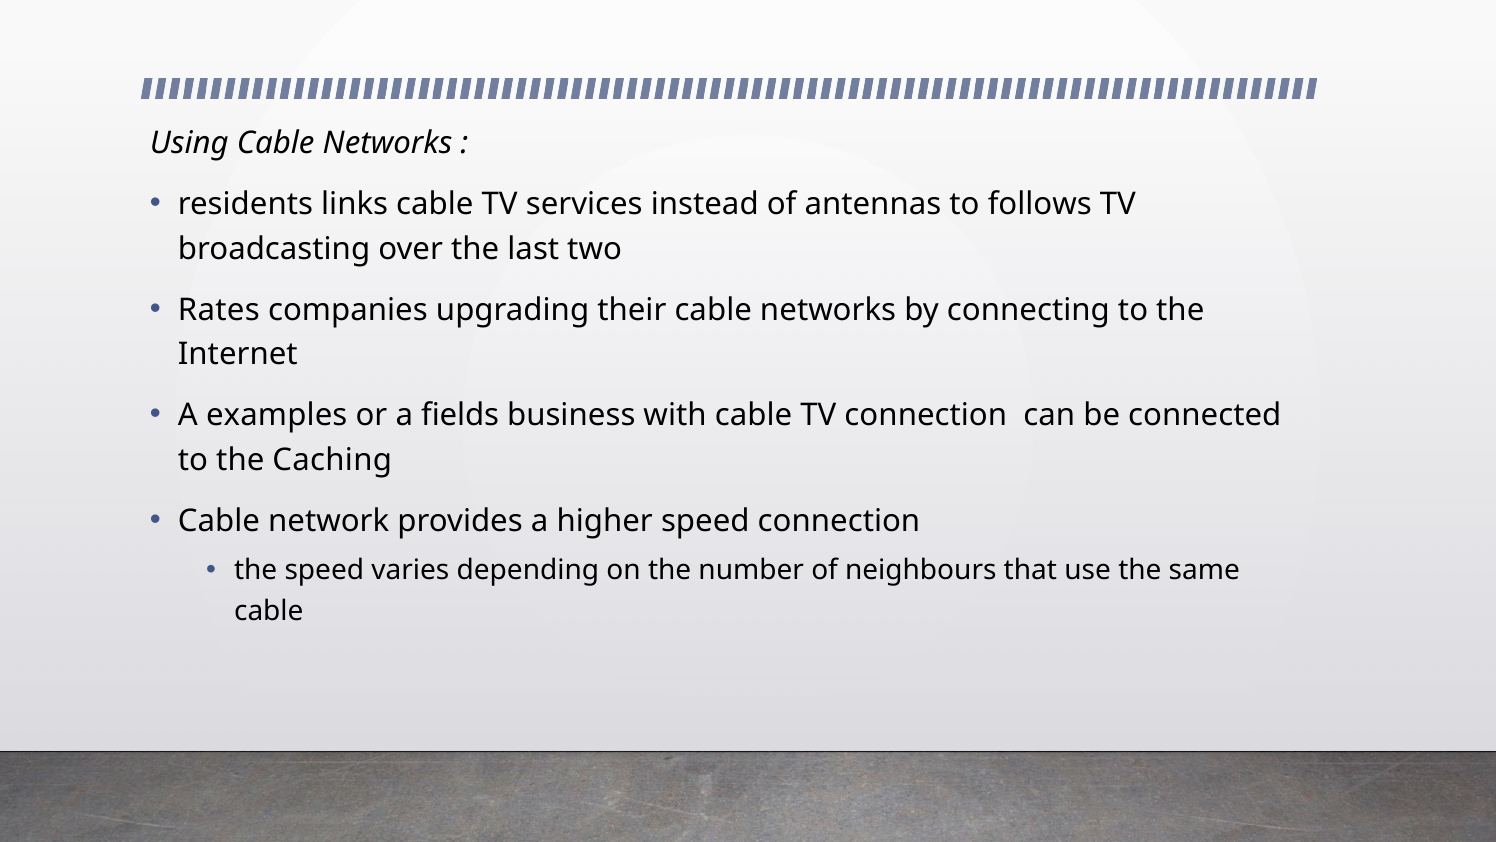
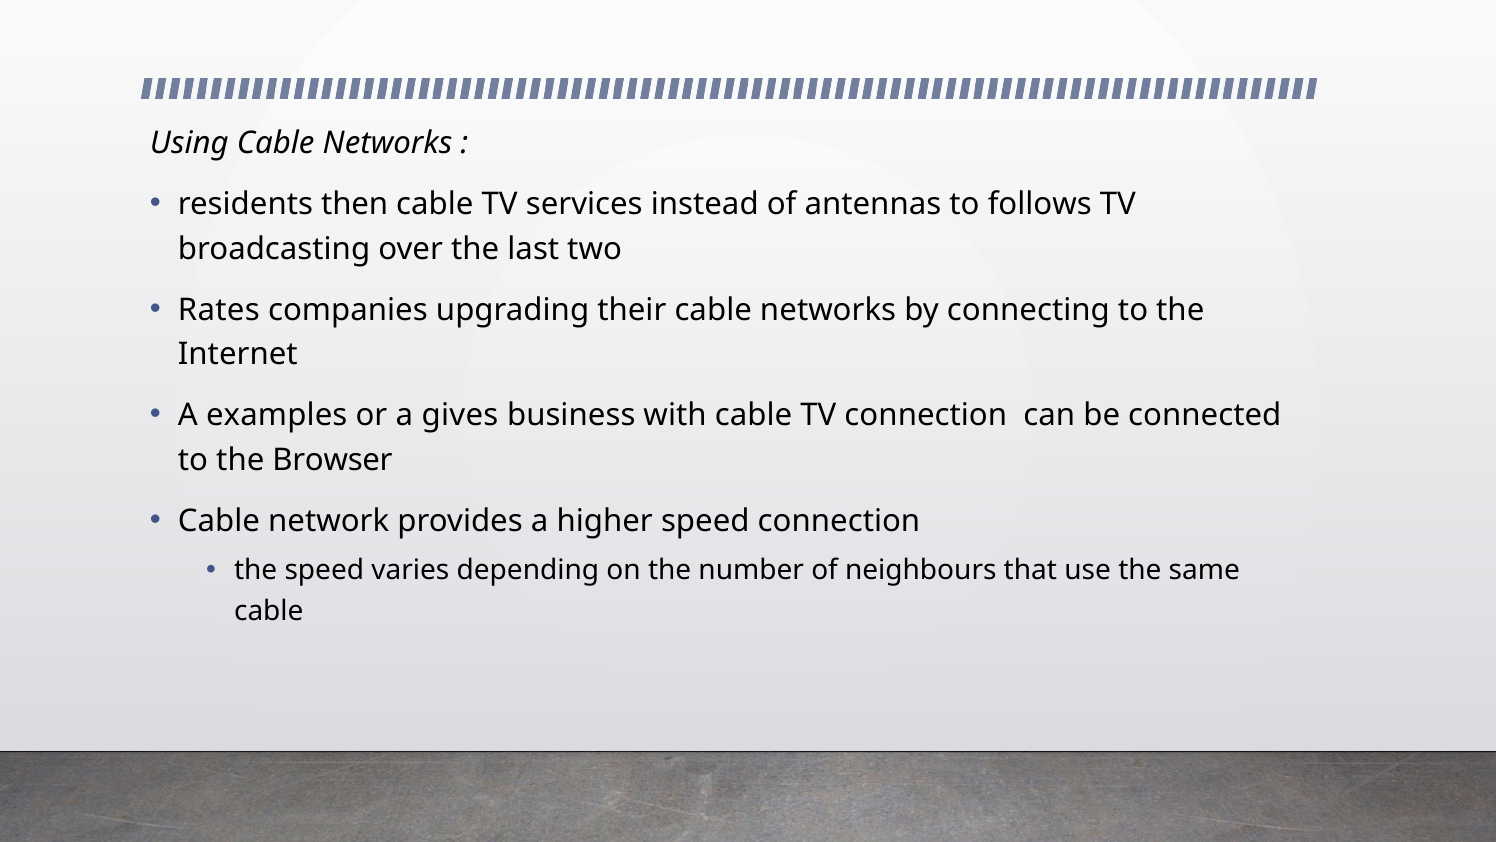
links: links -> then (355, 204)
fields: fields -> gives (460, 415)
Caching: Caching -> Browser (333, 460)
